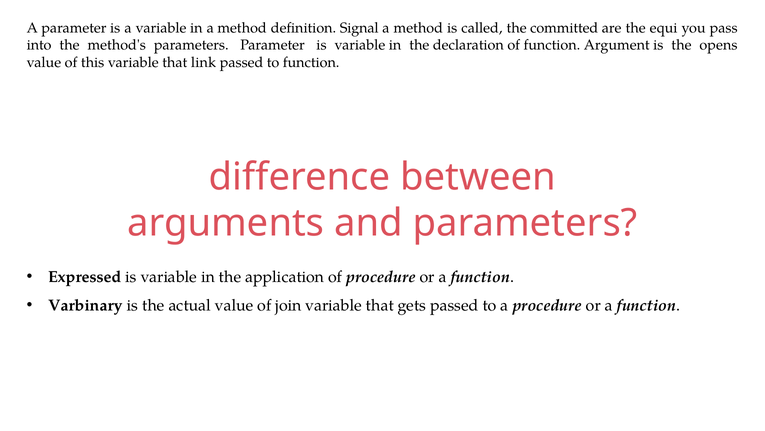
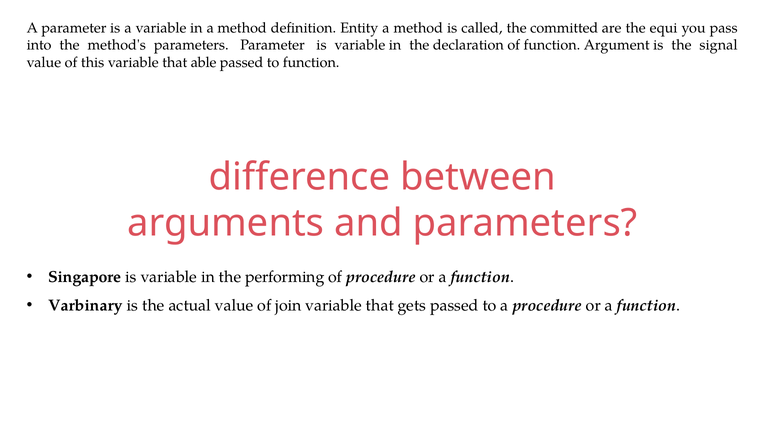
Signal: Signal -> Entity (359, 28)
opens: opens -> signal (718, 45)
link: link -> able (204, 62)
Expressed: Expressed -> Singapore (85, 276)
application: application -> performing (285, 276)
